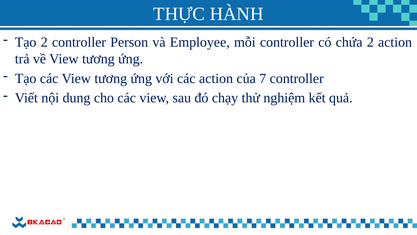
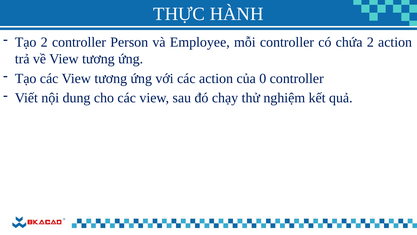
7: 7 -> 0 (263, 78)
